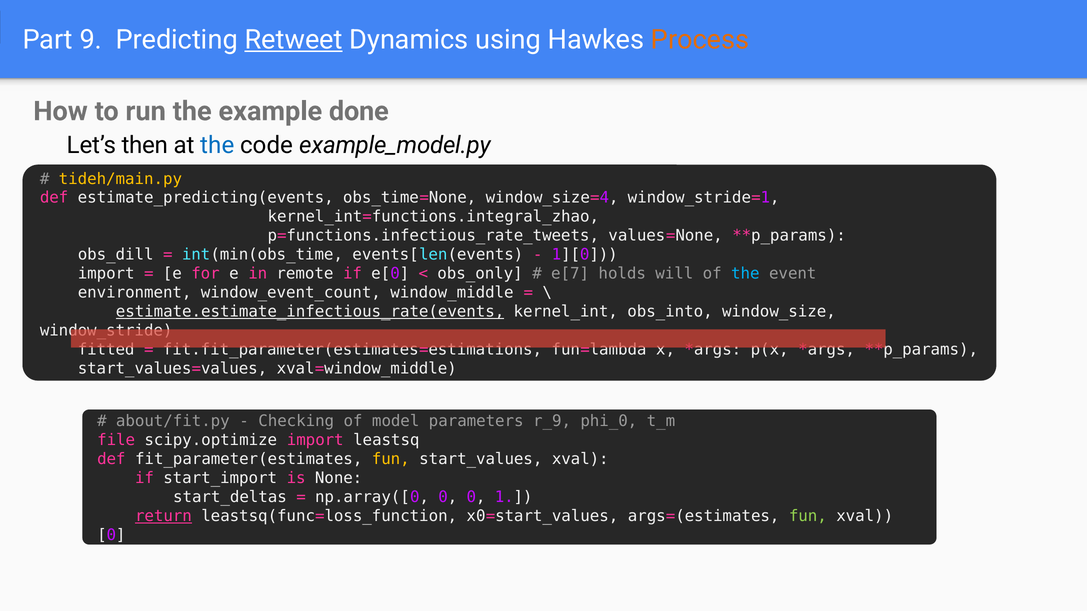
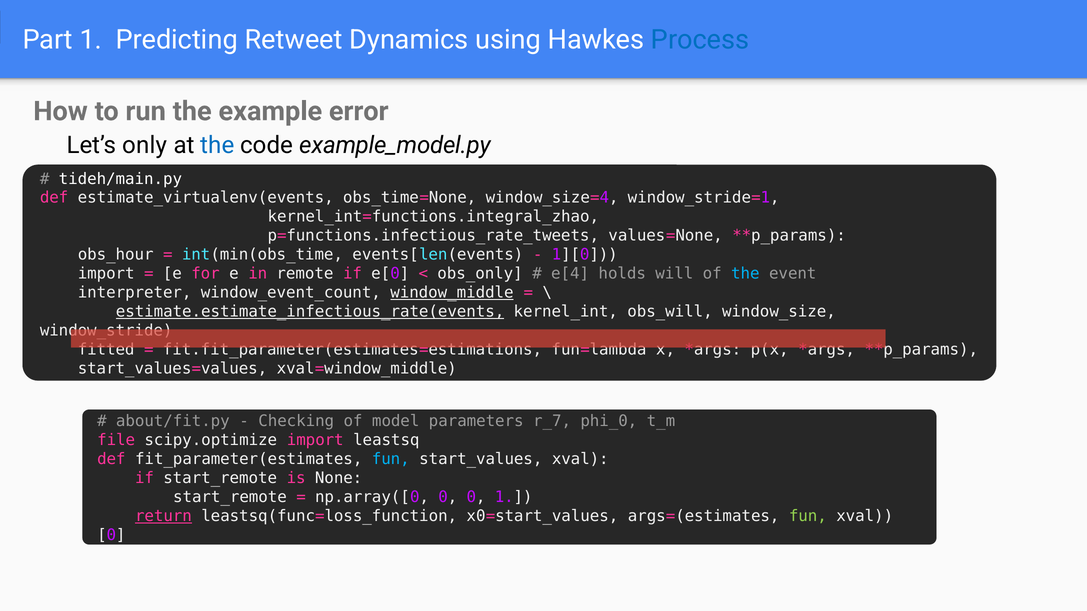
Part 9: 9 -> 1 (91, 40)
Retweet underline: present -> none (294, 40)
Process colour: orange -> blue (700, 40)
done: done -> error (359, 111)
then: then -> only (145, 145)
tideh/main.py colour: yellow -> white (120, 179)
estimate_predicting(events: estimate_predicting(events -> estimate_virtualenv(events (206, 198)
obs_dill: obs_dill -> obs_hour (116, 255)
e[7: e[7 -> e[4 (570, 274)
environment: environment -> interpreter (135, 293)
window_middle underline: none -> present (452, 293)
obs_into: obs_into -> obs_will (670, 312)
r_9: r_9 -> r_7 (552, 421)
fun colour: yellow -> light blue (391, 459)
if start_import: start_import -> start_remote (220, 478)
start_deltas: start_deltas -> start_remote (230, 497)
